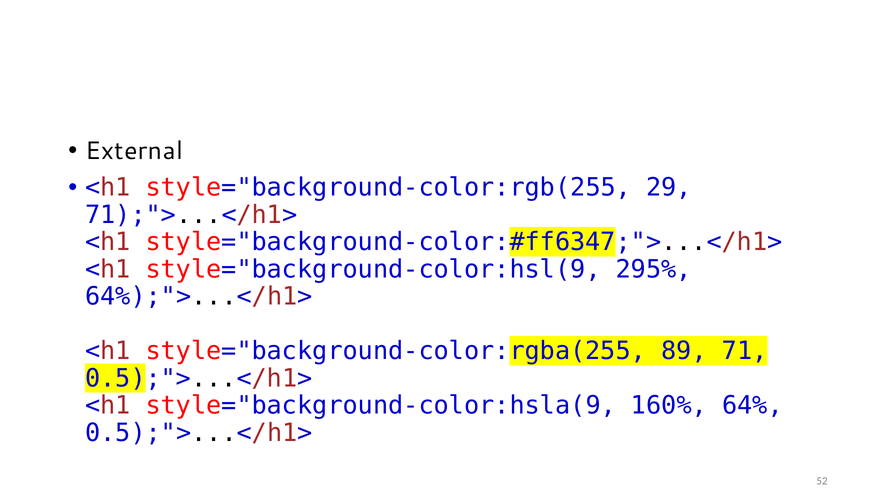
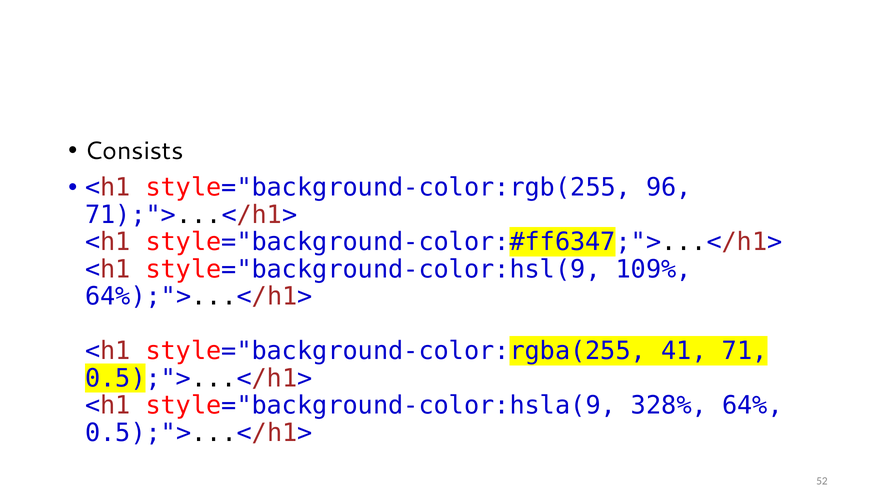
External: External -> Consists (134, 151)
29: 29 -> 96 (669, 188)
295%: 295% -> 109% (654, 269)
89: 89 -> 41 (684, 351)
160%: 160% -> 328% (669, 406)
